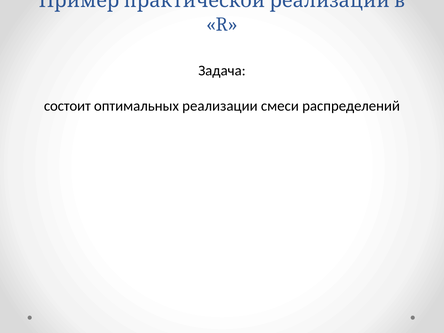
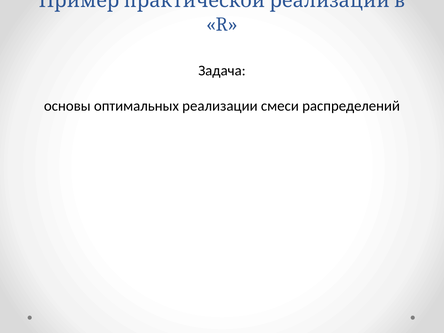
состоит: состоит -> основы (67, 106)
